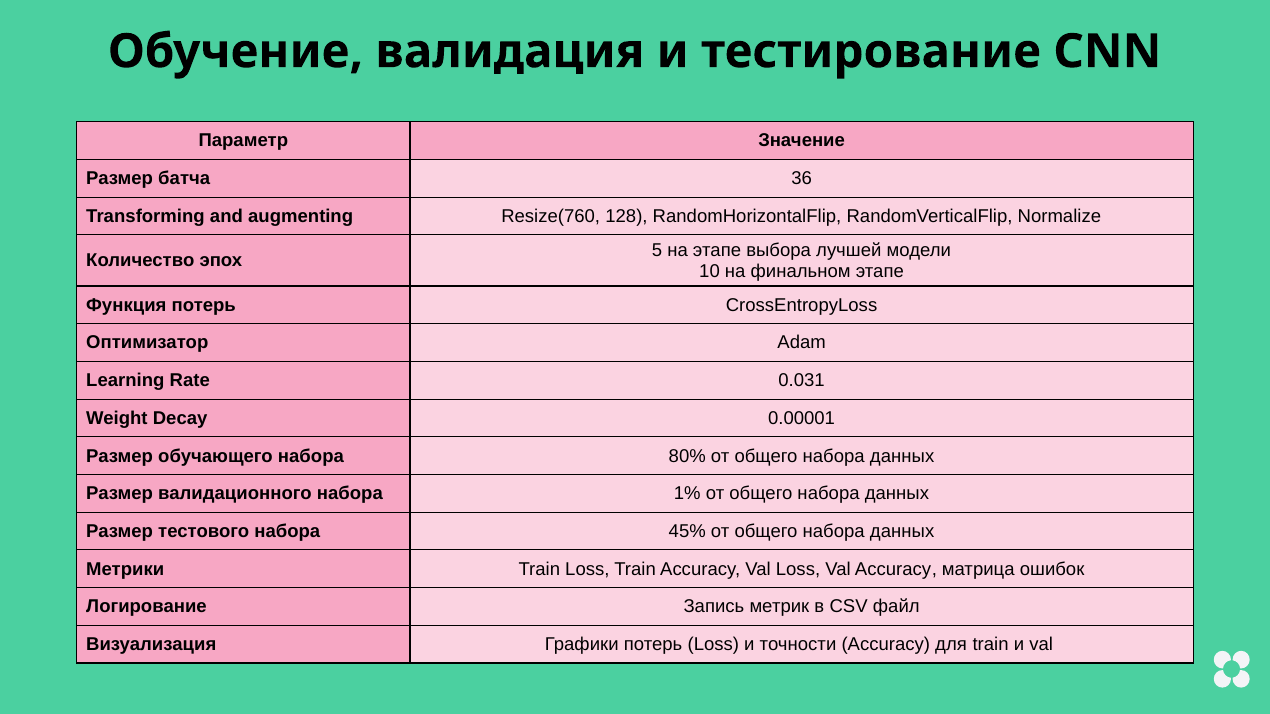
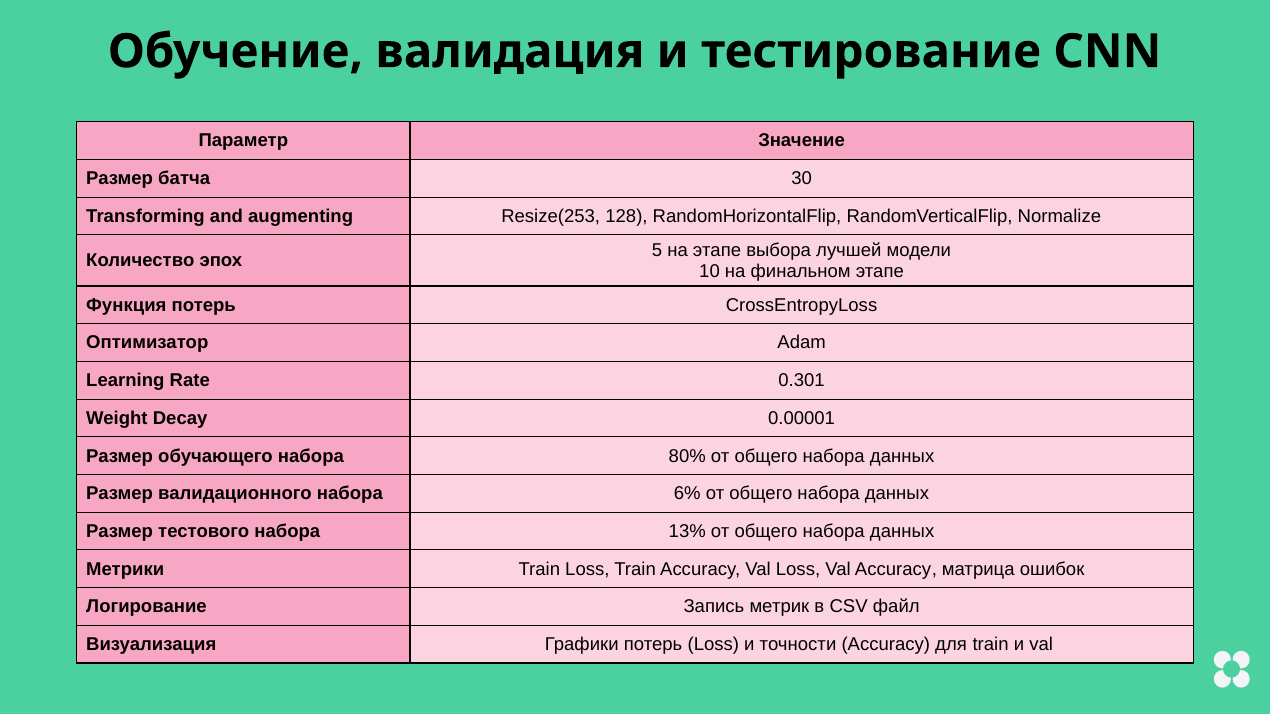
36: 36 -> 30 (802, 179)
Resize(760: Resize(760 -> Resize(253 (551, 216)
0.031: 0.031 -> 0.301 (802, 381)
1%: 1% -> 6% (687, 494)
45%: 45% -> 13% (687, 532)
